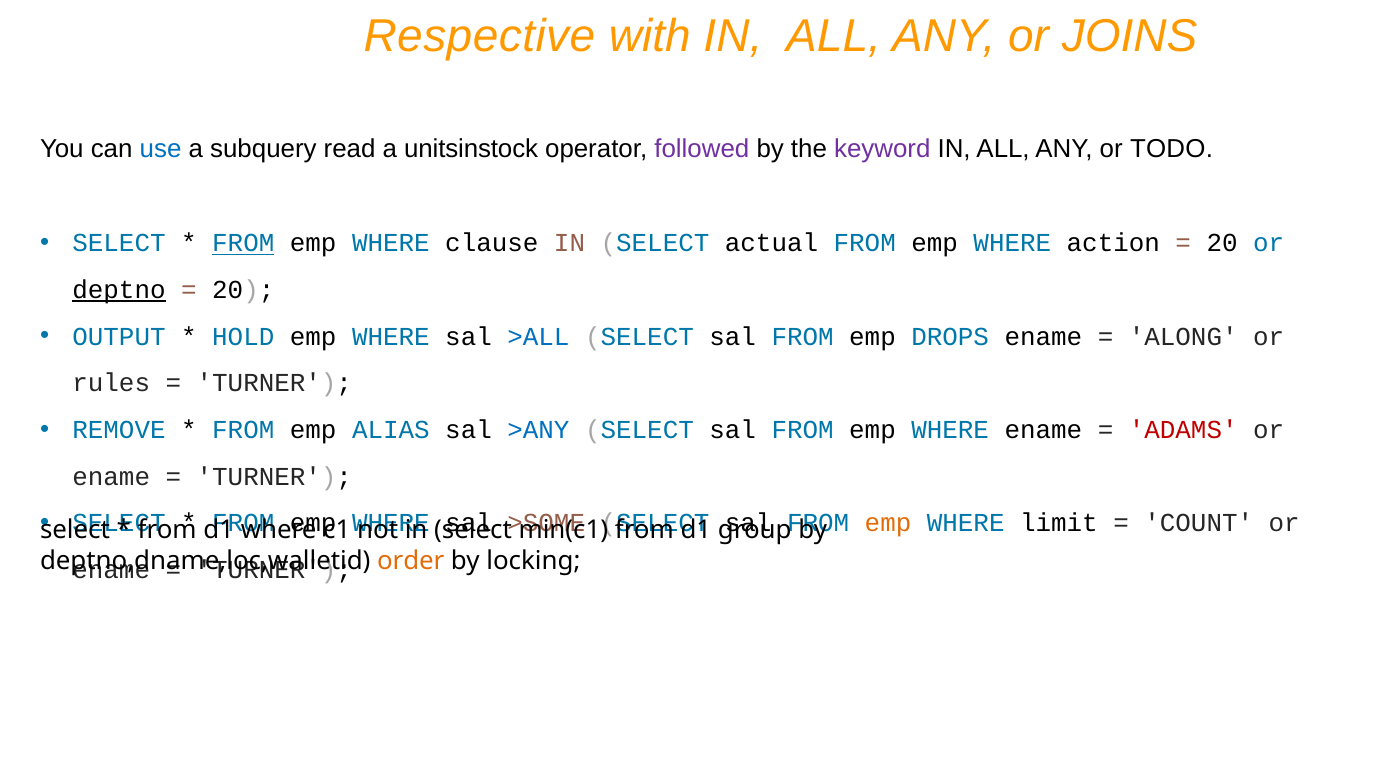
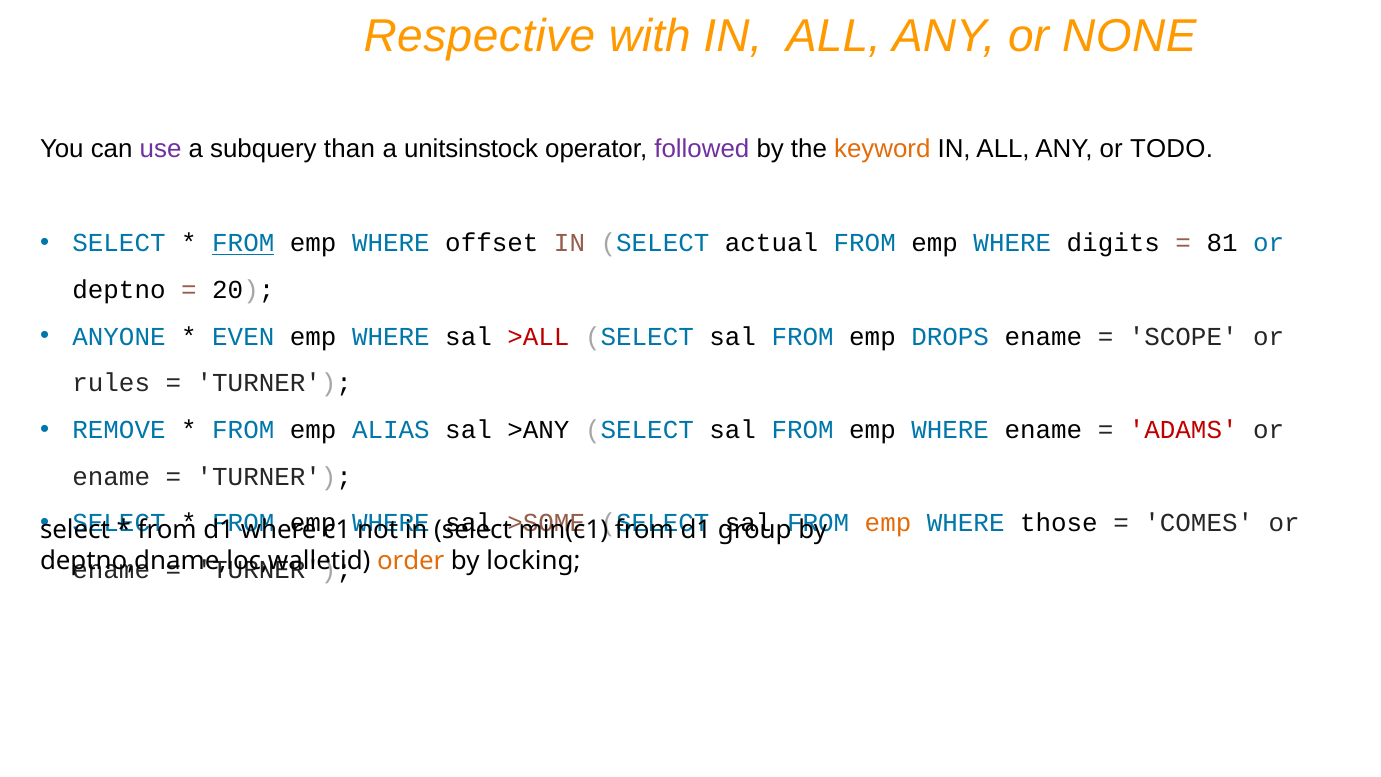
JOINS: JOINS -> NONE (1129, 36)
use colour: blue -> purple (161, 149)
read: read -> than (349, 149)
keyword colour: purple -> orange (882, 149)
clause: clause -> offset (492, 243)
action: action -> digits (1113, 243)
20: 20 -> 81 (1222, 243)
deptno underline: present -> none (119, 290)
OUTPUT: OUTPUT -> ANYONE (119, 337)
HOLD: HOLD -> EVEN (243, 337)
>ALL colour: blue -> red (538, 337)
ALONG: ALONG -> SCOPE (1183, 337)
>ANY colour: blue -> black (538, 430)
limit: limit -> those (1059, 523)
COUNT: COUNT -> COMES (1199, 523)
